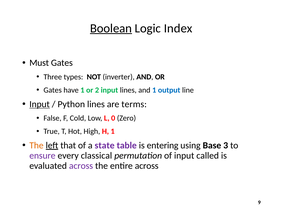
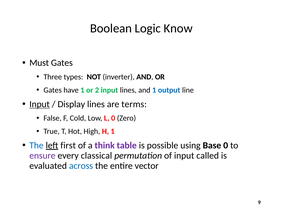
Boolean underline: present -> none (111, 28)
Index: Index -> Know (178, 28)
Python: Python -> Display (71, 104)
The colour: orange -> blue (36, 146)
that: that -> first (68, 146)
state: state -> think (105, 146)
entering: entering -> possible (163, 146)
Base 3: 3 -> 0 (226, 146)
across colour: purple -> blue (81, 166)
entire across: across -> vector (147, 166)
